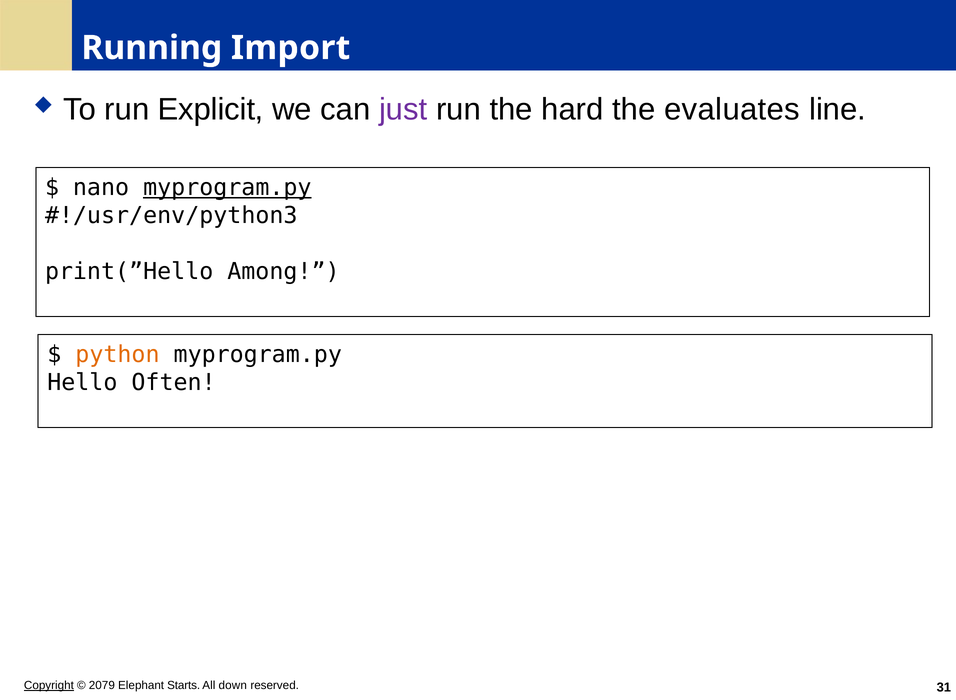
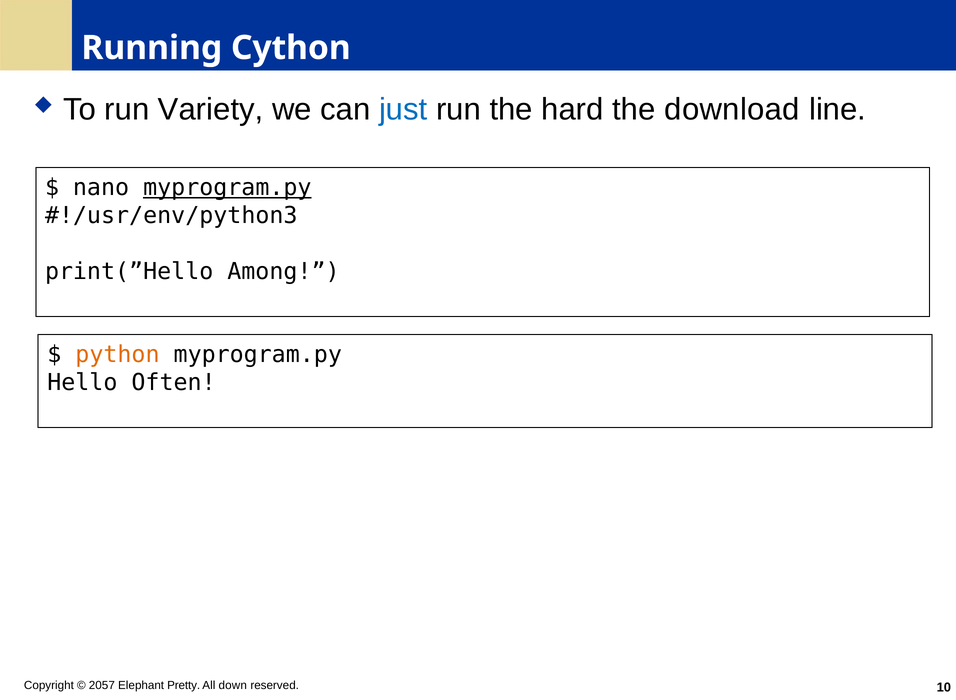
Import: Import -> Cython (291, 48)
Explicit: Explicit -> Variety (211, 109)
just colour: purple -> blue (403, 109)
evaluates: evaluates -> download (732, 109)
Copyright underline: present -> none (49, 685)
2079: 2079 -> 2057 (102, 685)
Starts: Starts -> Pretty (184, 685)
31: 31 -> 10 (944, 687)
